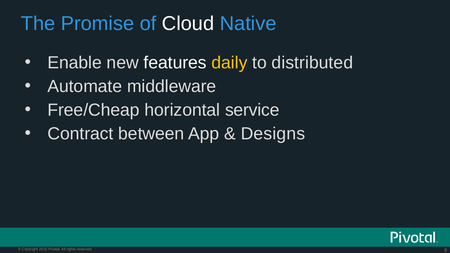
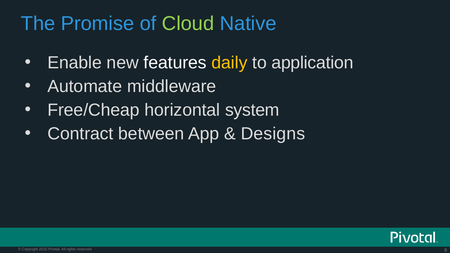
Cloud colour: white -> light green (188, 23)
distributed: distributed -> application (312, 63)
service: service -> system (252, 110)
